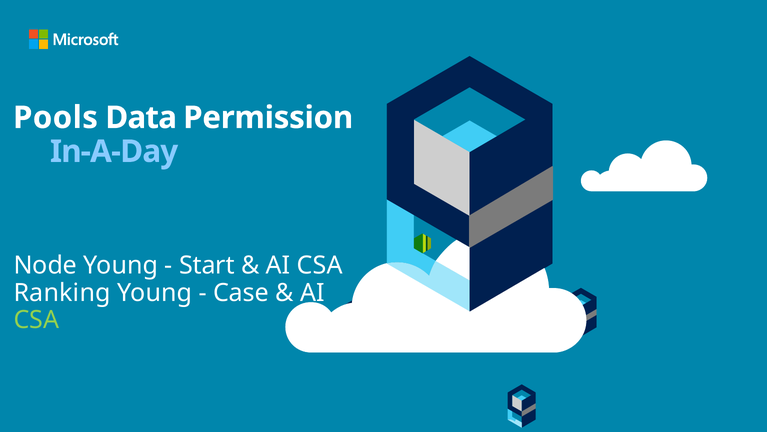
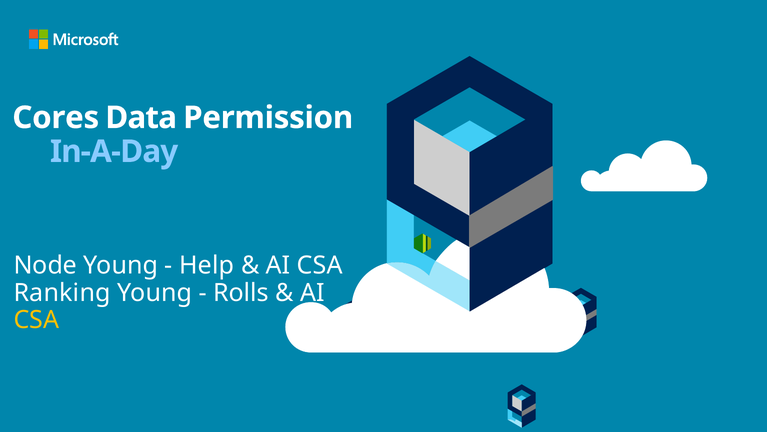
Pools: Pools -> Cores (56, 118)
Start: Start -> Help (207, 265)
Case: Case -> Rolls (241, 292)
CSA colour: light green -> yellow (36, 319)
